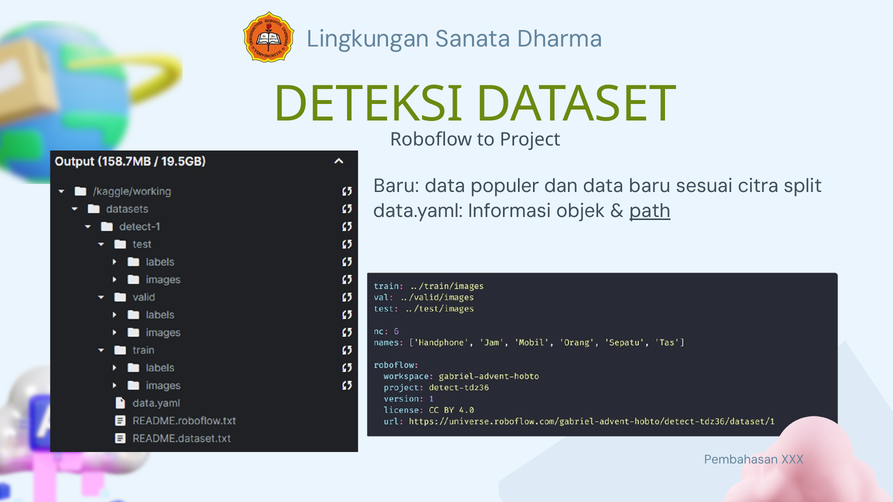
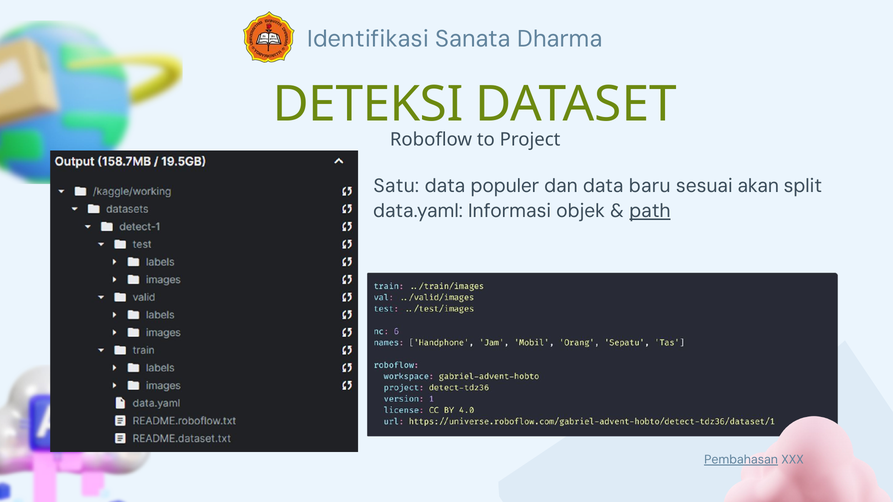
Lingkungan: Lingkungan -> Identifikasi (368, 39)
Baru: Baru -> Satu (396, 186)
citra: citra -> akan (758, 186)
Pembahasan underline: none -> present (741, 460)
